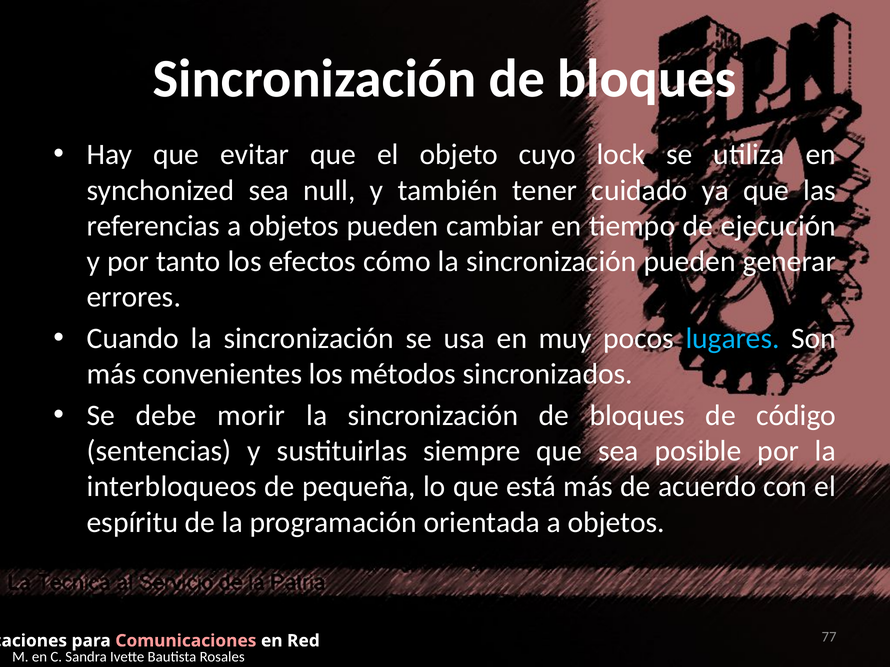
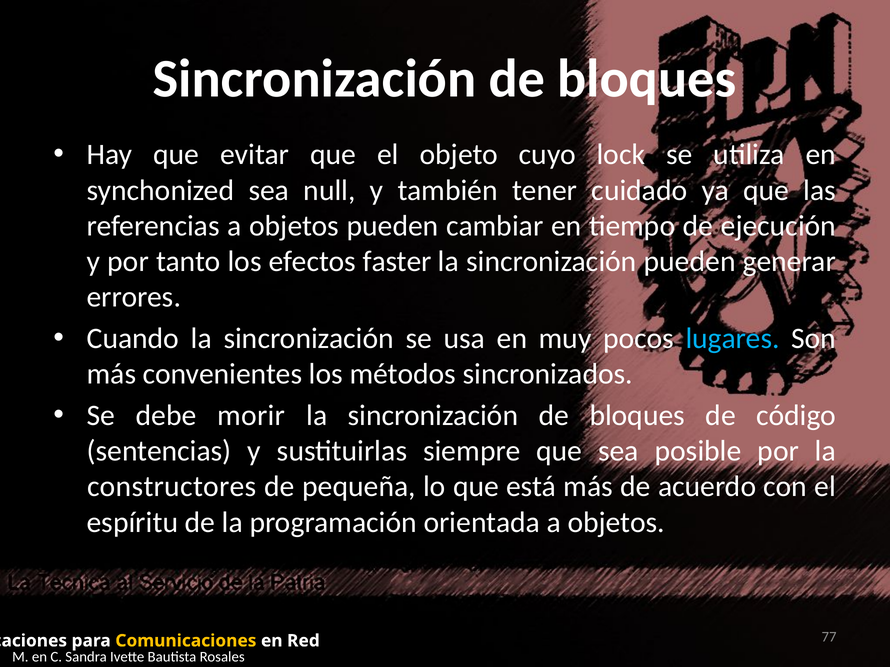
cómo: cómo -> faster (397, 262)
interbloqueos: interbloqueos -> constructores (172, 487)
Comunicaciones colour: pink -> yellow (186, 641)
